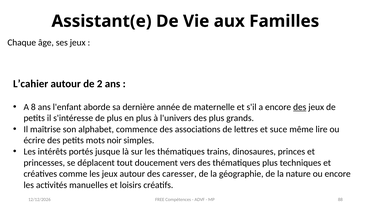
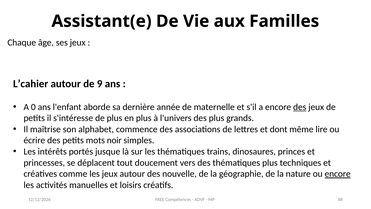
2: 2 -> 9 (100, 84)
8: 8 -> 0 (33, 107)
suce: suce -> dont (279, 129)
caresser: caresser -> nouvelle (180, 174)
encore underline: none -> present (338, 174)
